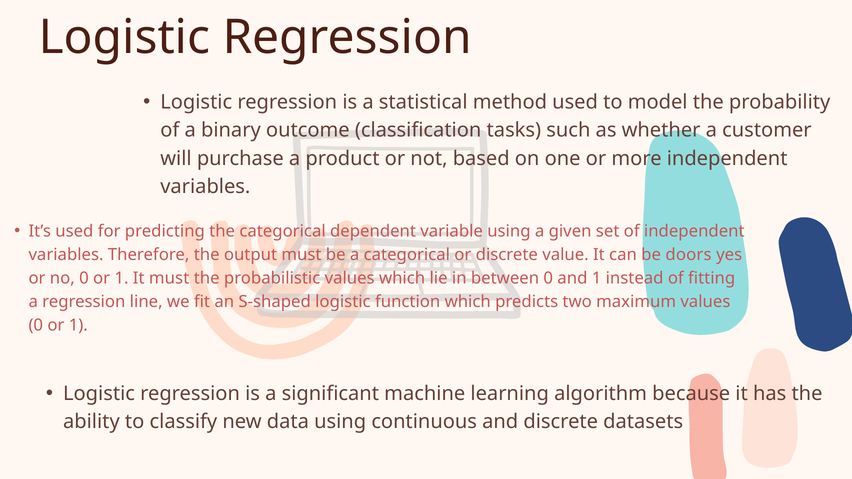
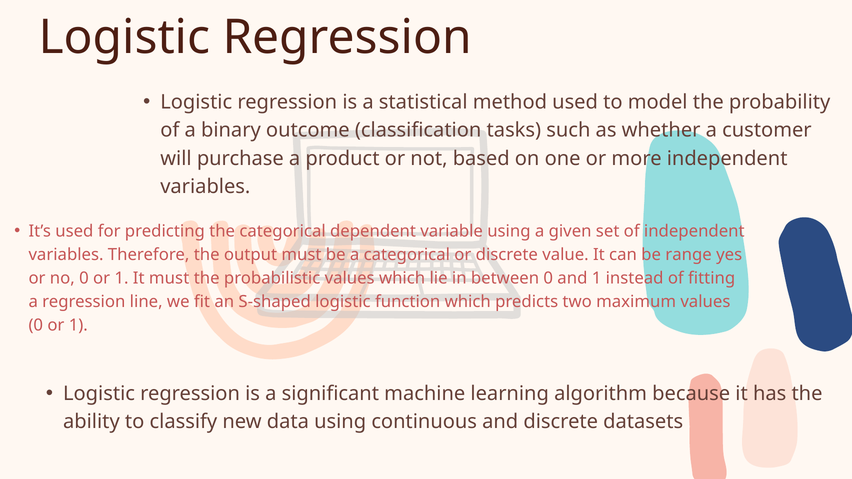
doors: doors -> range (689, 255)
